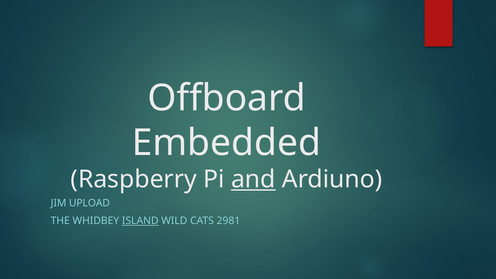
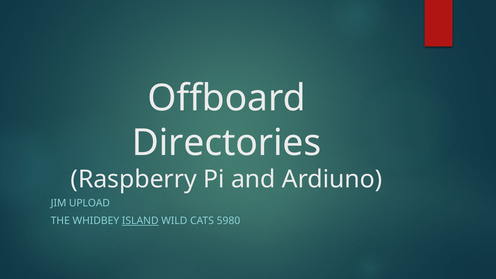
Embedded: Embedded -> Directories (227, 143)
and underline: present -> none (253, 179)
2981: 2981 -> 5980 (228, 221)
